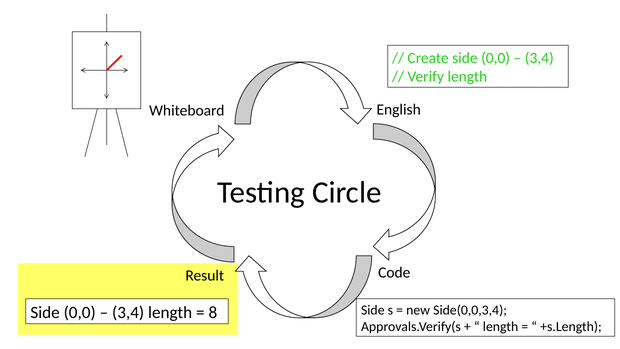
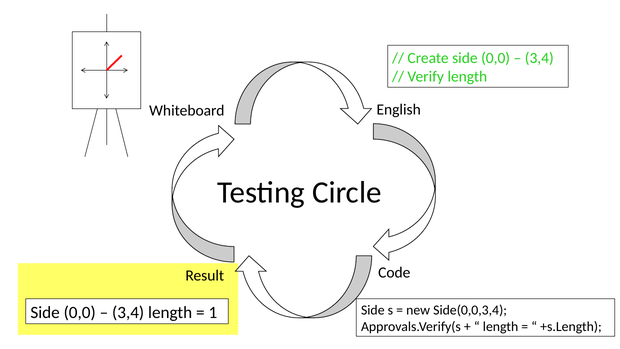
8: 8 -> 1 (213, 312)
